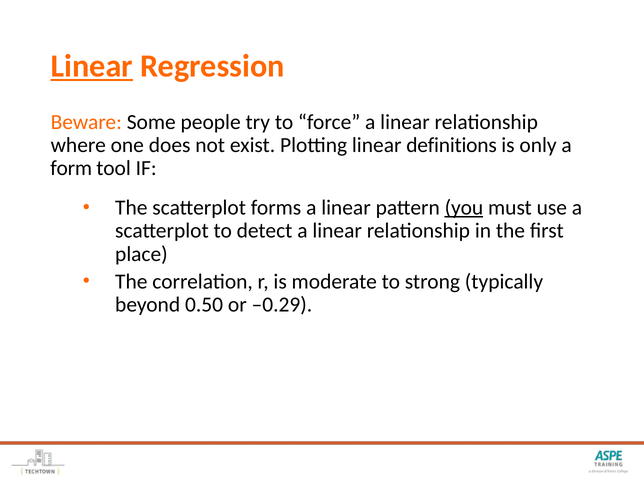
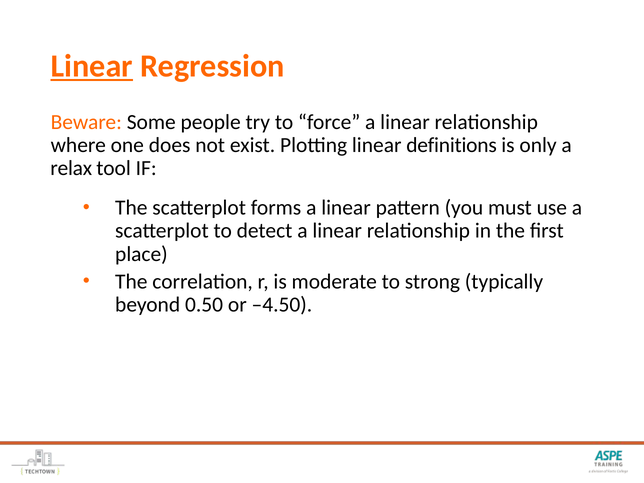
form: form -> relax (71, 168)
you underline: present -> none (464, 208)
–0.29: –0.29 -> –4.50 (282, 305)
